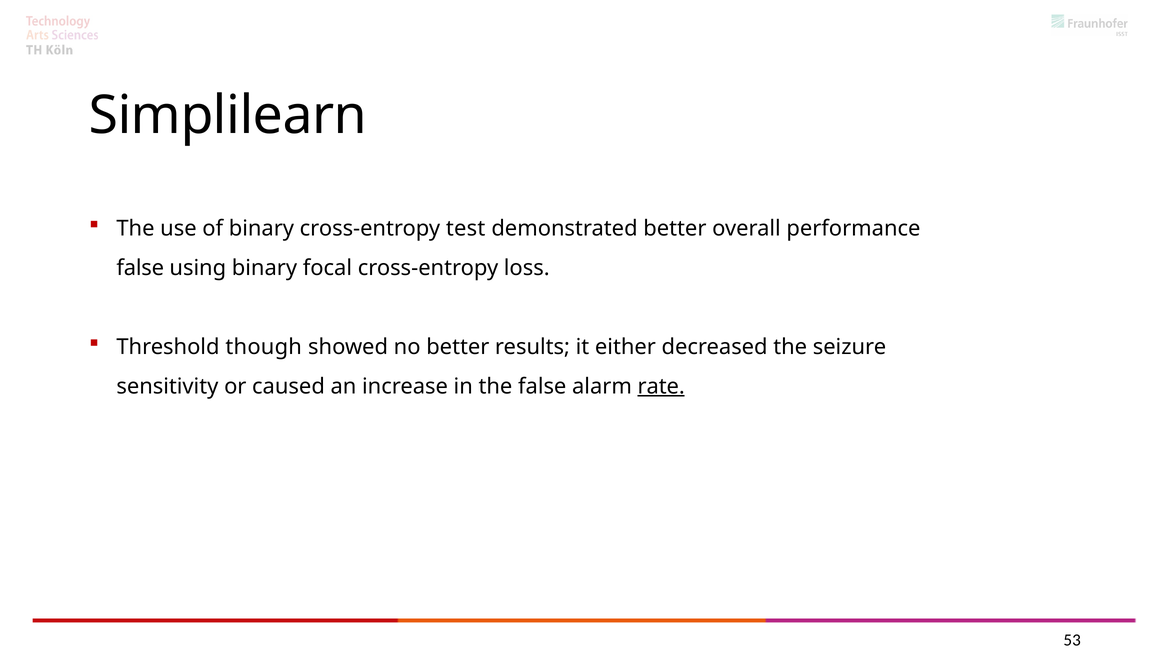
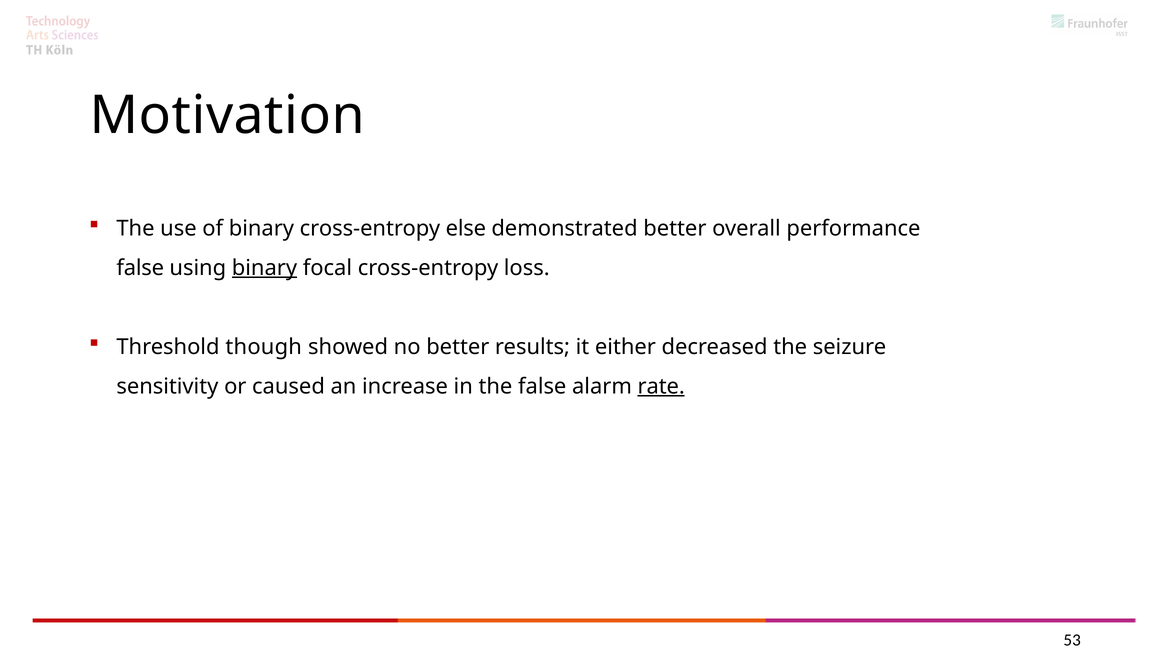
Simplilearn: Simplilearn -> Motivation (227, 116)
test: test -> else (466, 228)
binary underline: none -> present (264, 268)
